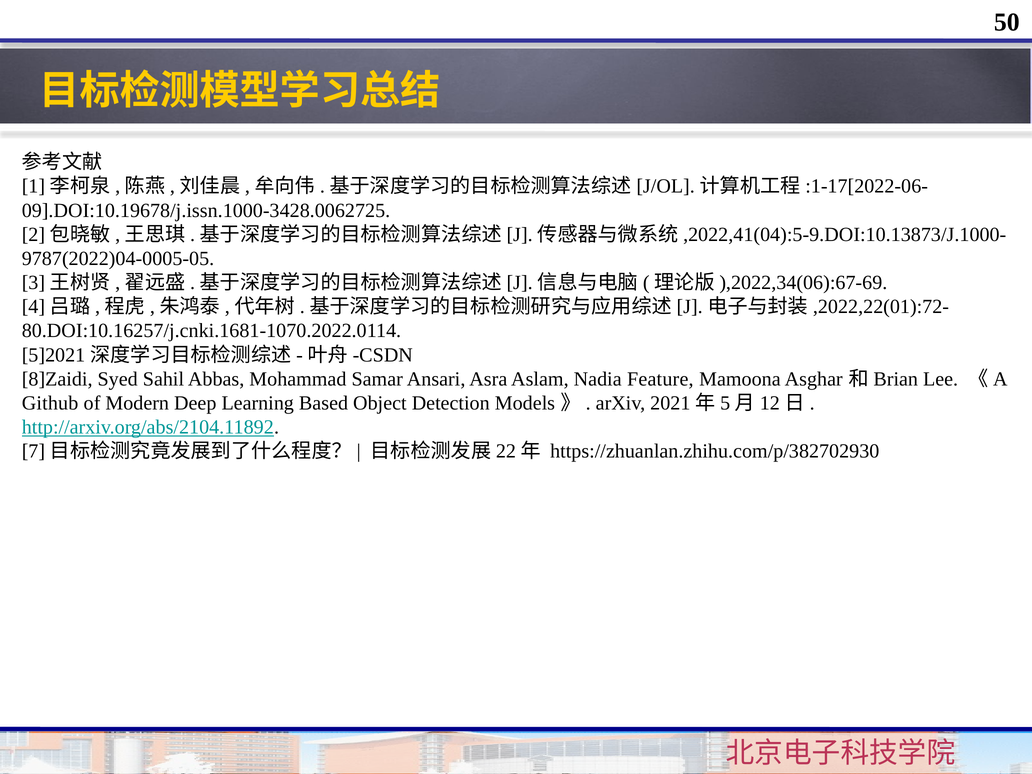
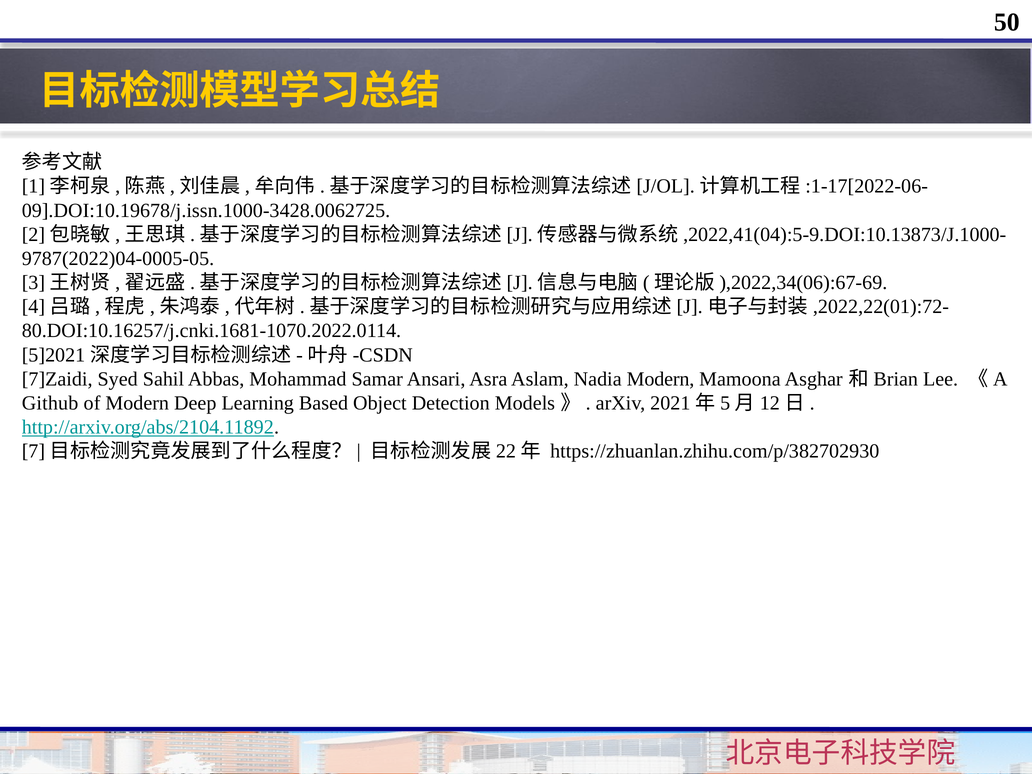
8]Zaidi: 8]Zaidi -> 7]Zaidi (57, 379)
Nadia Feature: Feature -> Modern (661, 379)
